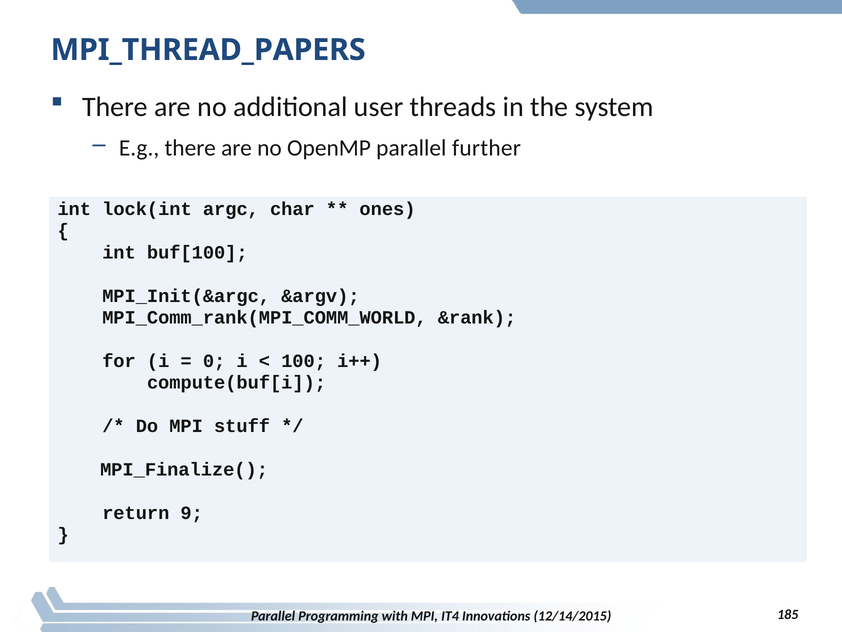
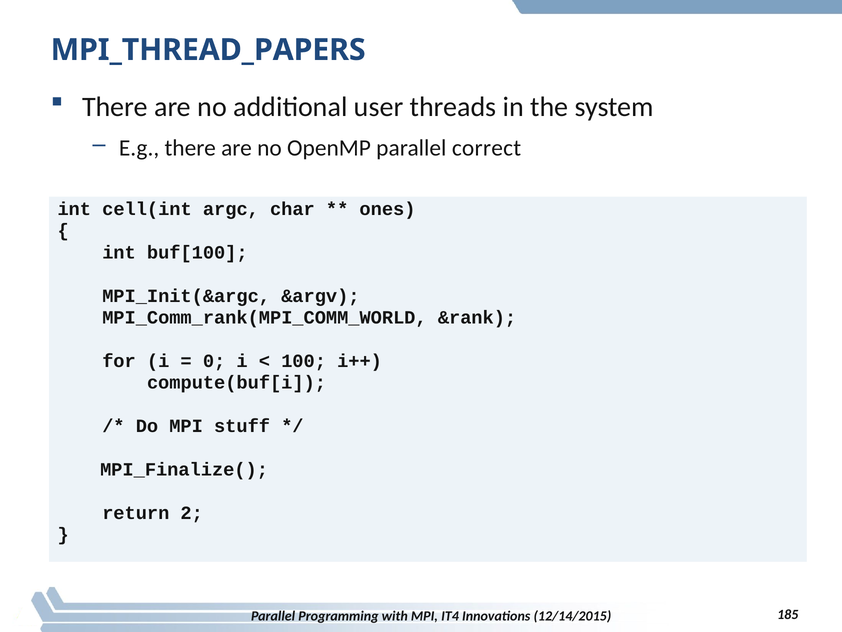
further: further -> correct (487, 148)
lock(int: lock(int -> cell(int (147, 209)
9: 9 -> 2 (192, 513)
